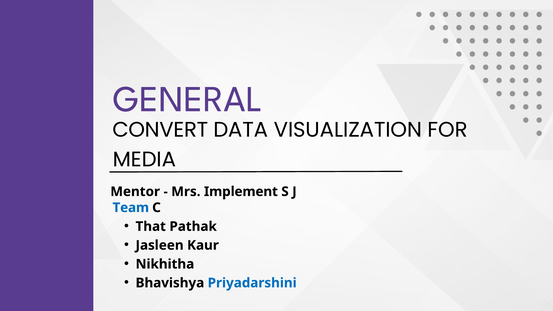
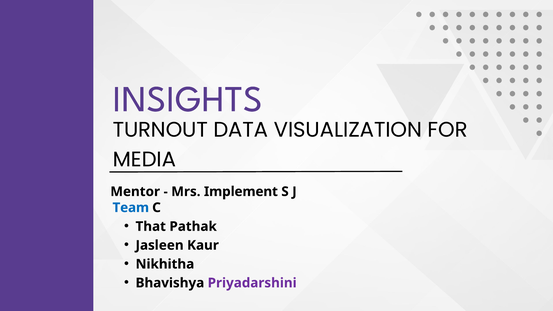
GENERAL: GENERAL -> INSIGHTS (188, 99)
CONVERT: CONVERT -> TURNOUT (160, 130)
Priyadarshini colour: blue -> purple (252, 283)
